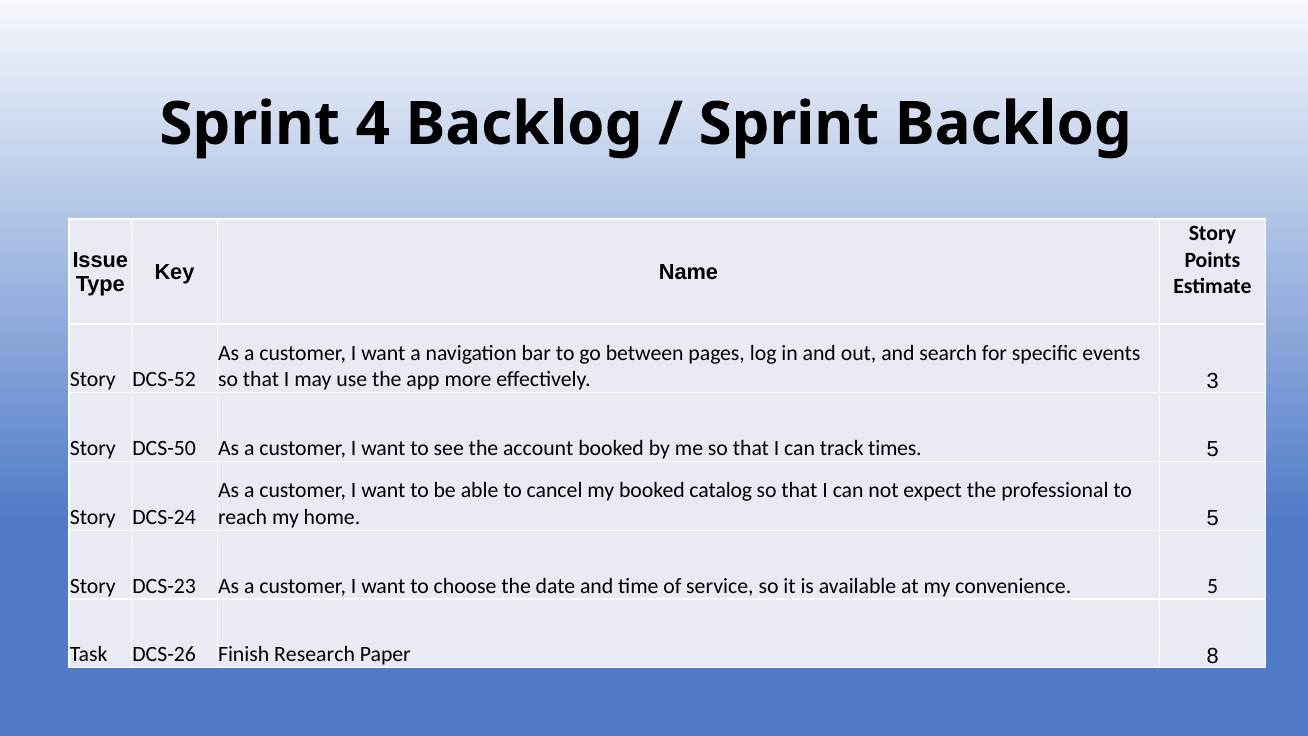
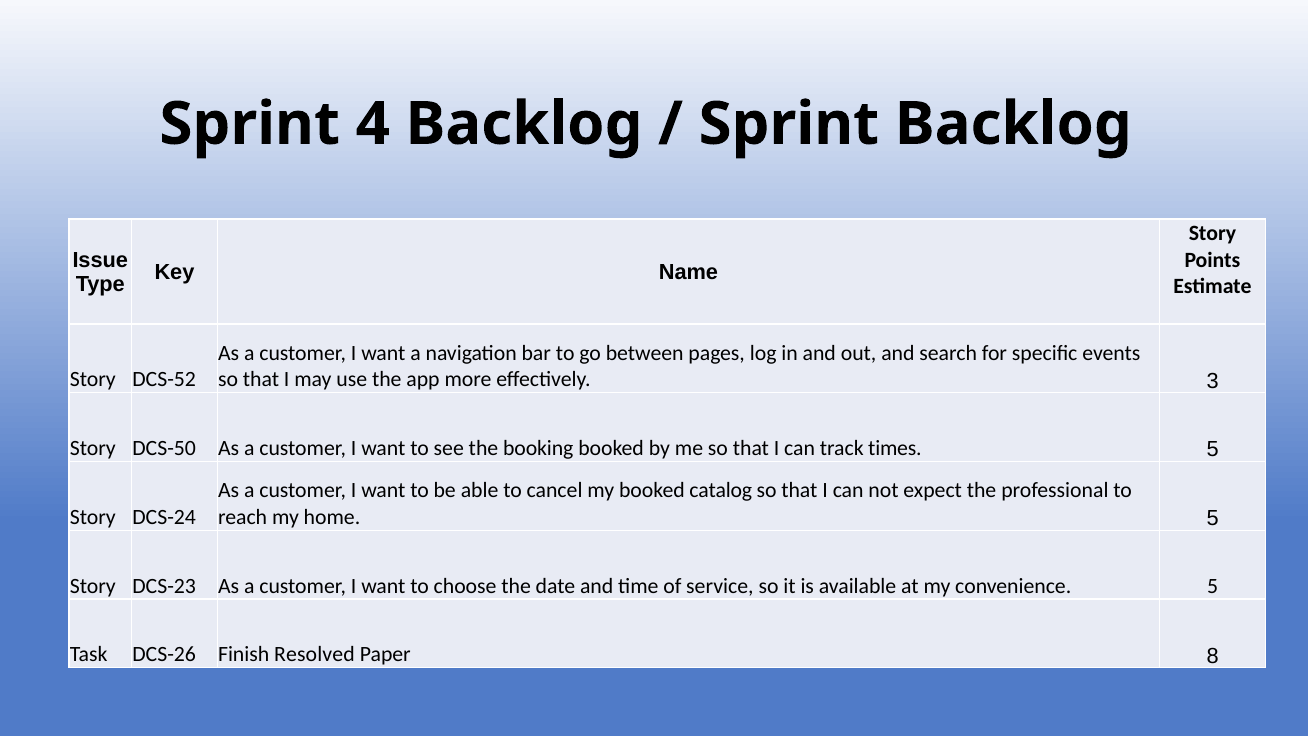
account: account -> booking (538, 448)
Research: Research -> Resolved (314, 654)
